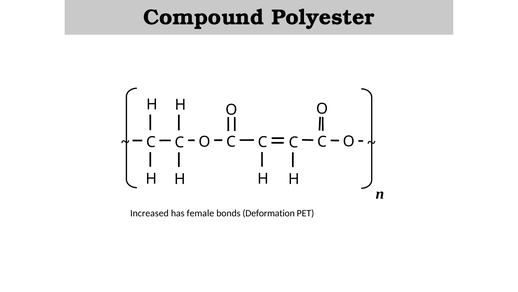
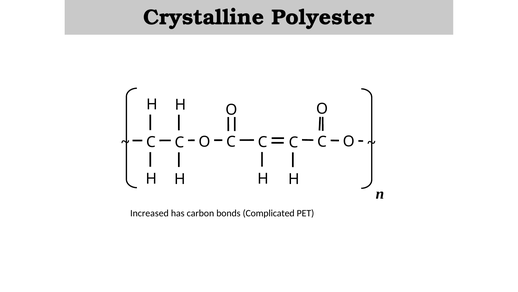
Compound: Compound -> Crystalline (204, 17)
female: female -> carbon (200, 213)
Deformation: Deformation -> Complicated (269, 213)
